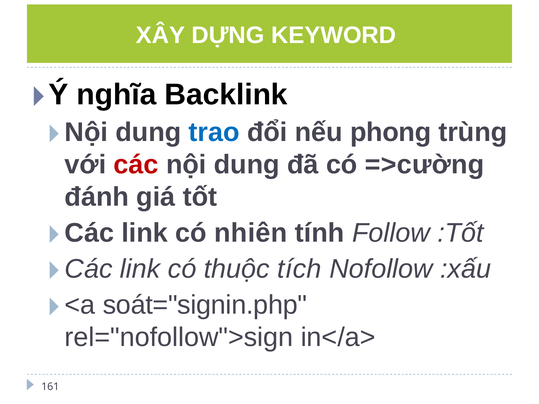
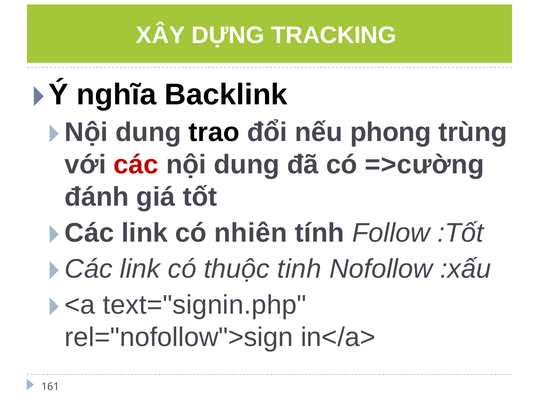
KEYWORD: KEYWORD -> TRACKING (334, 35)
trao colour: blue -> black (214, 132)
tích: tích -> tinh (299, 269)
soát="signin.php: soát="signin.php -> text="signin.php (205, 305)
